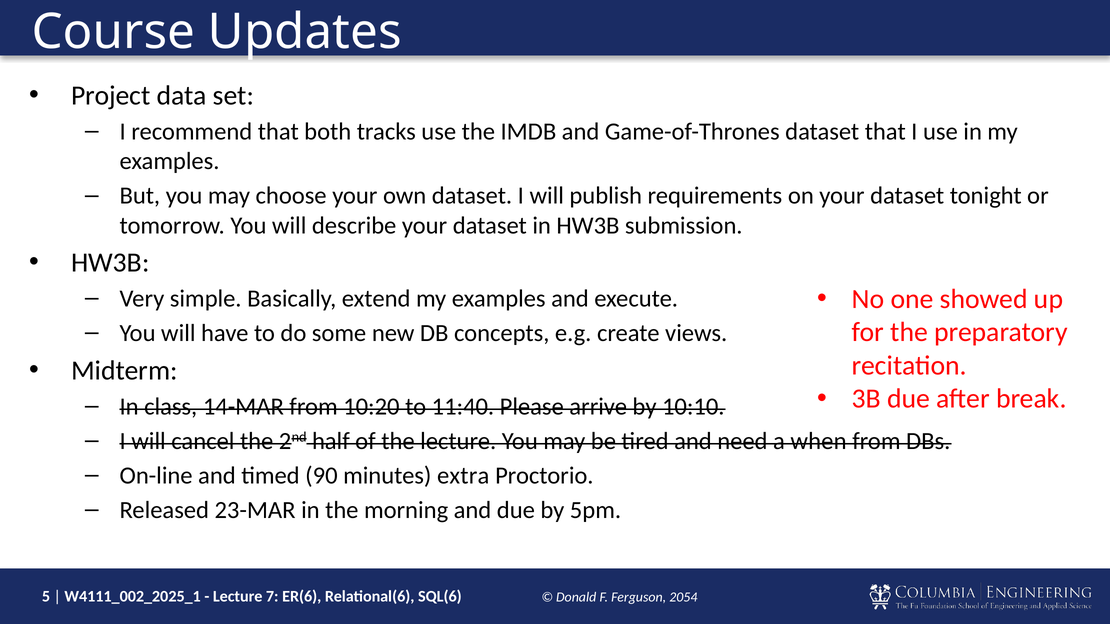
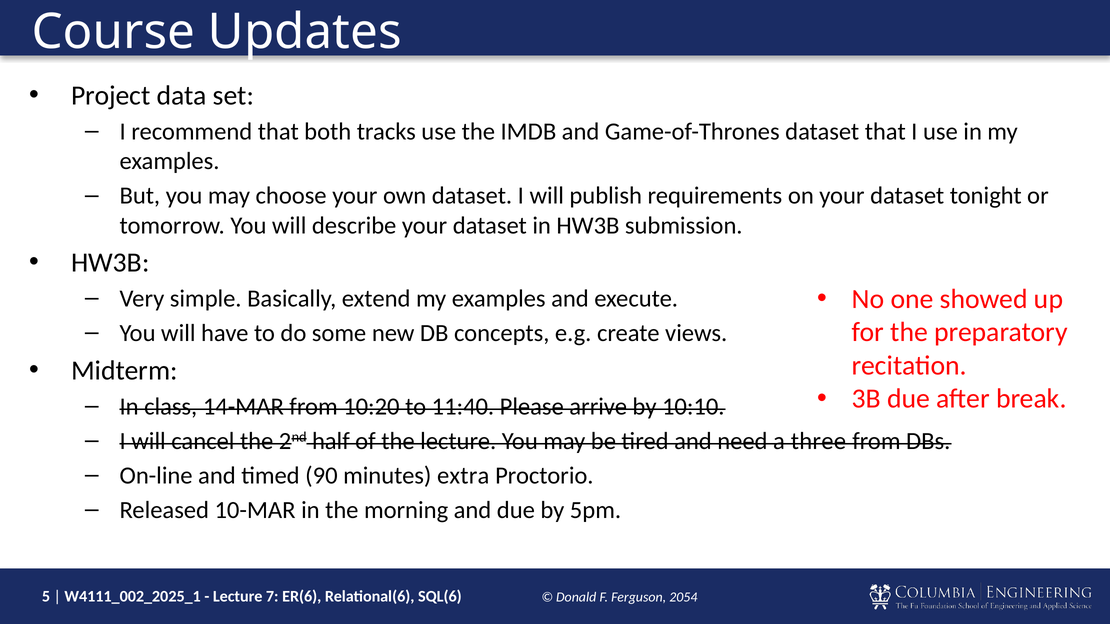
when: when -> three (818, 441)
23-MAR: 23-MAR -> 10-MAR (255, 510)
